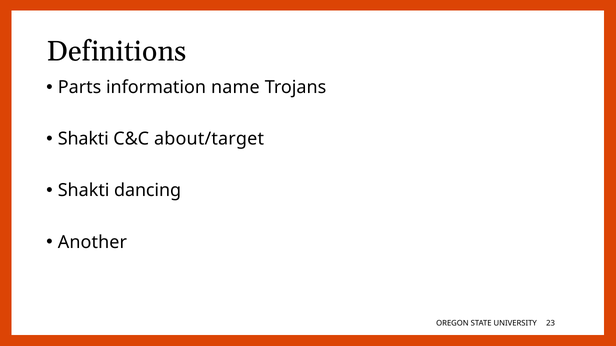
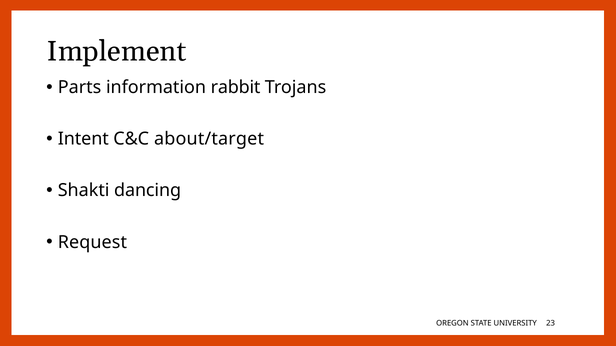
Definitions: Definitions -> Implement (117, 52)
name: name -> rabbit (236, 88)
Shakti: Shakti -> Intent (83, 139)
Another: Another -> Request (92, 242)
